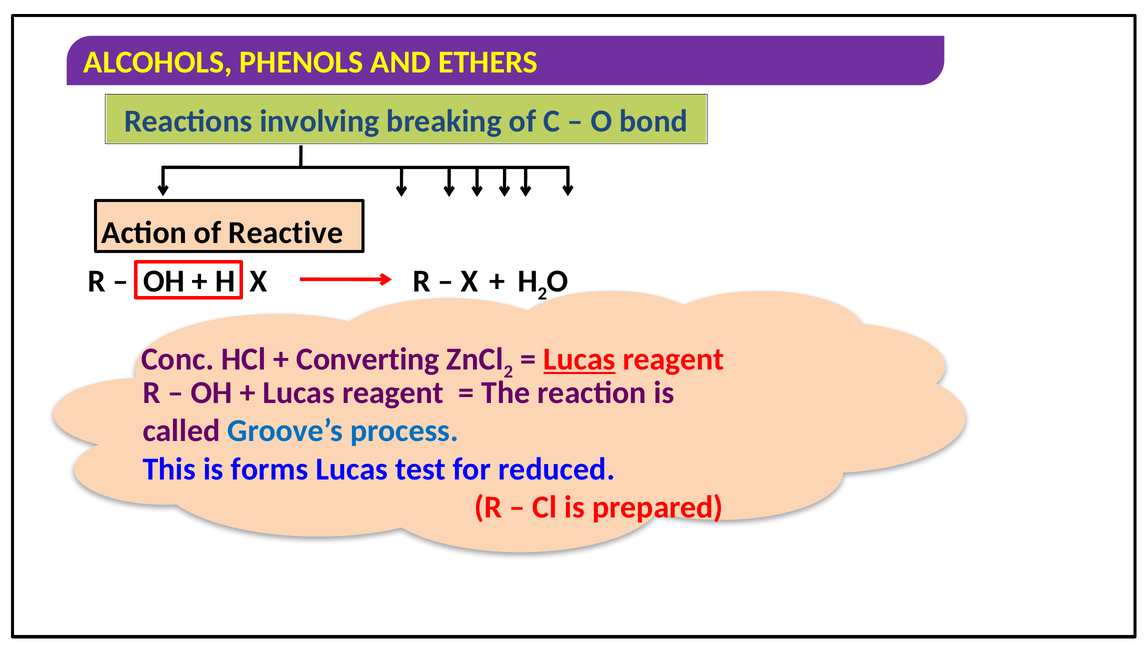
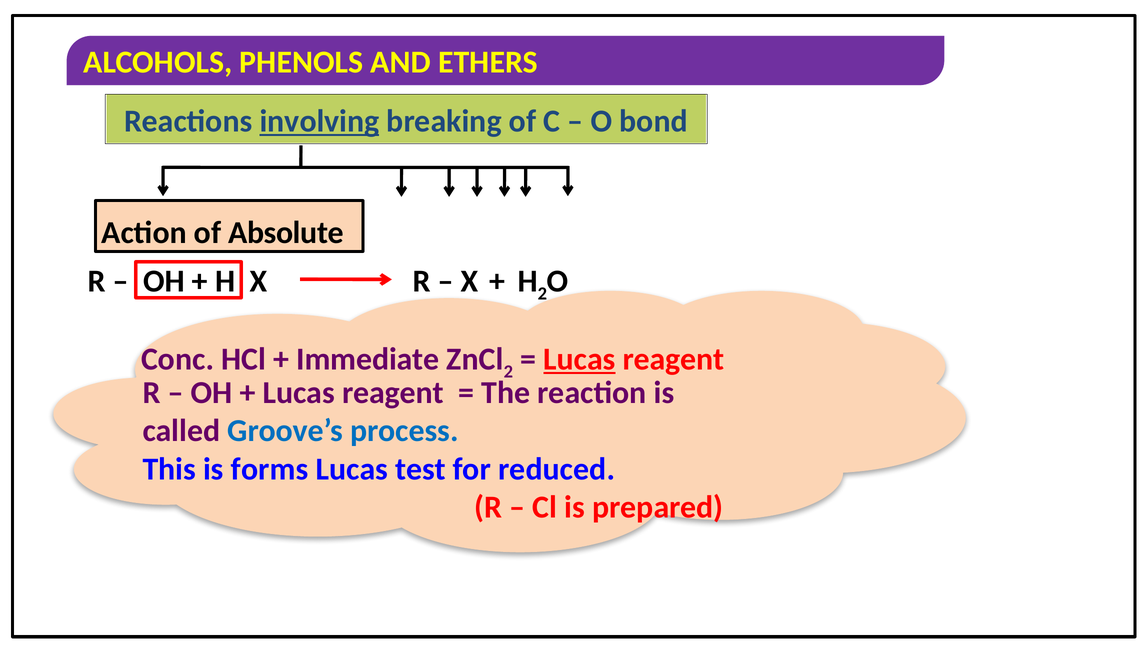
involving underline: none -> present (319, 121)
Reactive: Reactive -> Absolute (286, 233)
Converting: Converting -> Immediate (368, 359)
